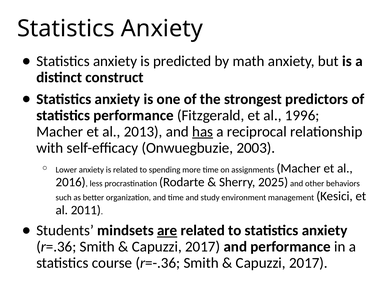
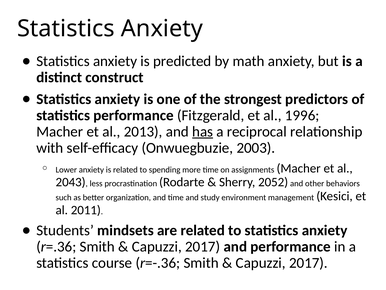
2016: 2016 -> 2043 (71, 182)
2025: 2025 -> 2052 (273, 182)
are underline: present -> none (167, 230)
